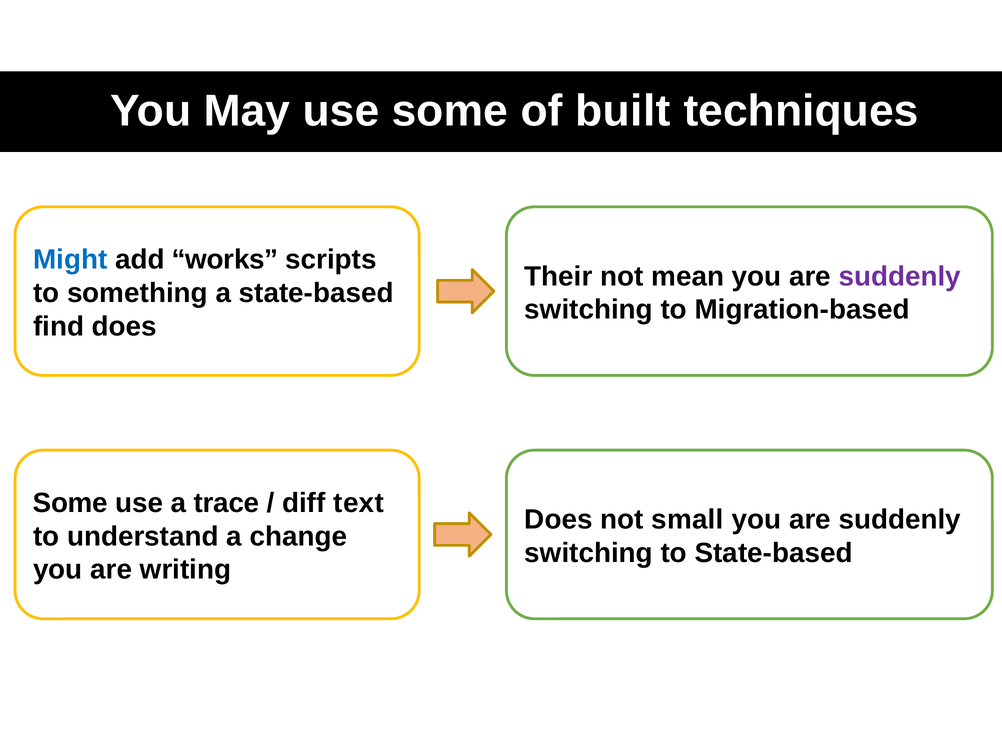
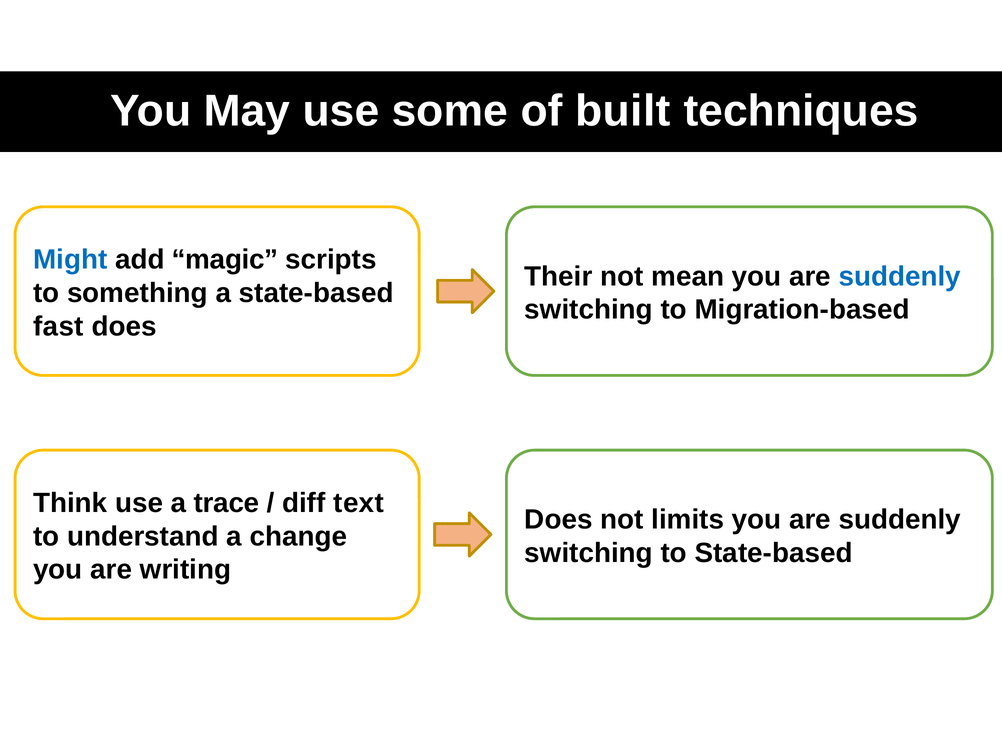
works: works -> magic (225, 260)
suddenly colour: purple -> blue (900, 277)
find: find -> fast (58, 327)
Some: Some -> Think (70, 503)
small: small -> limits (688, 520)
